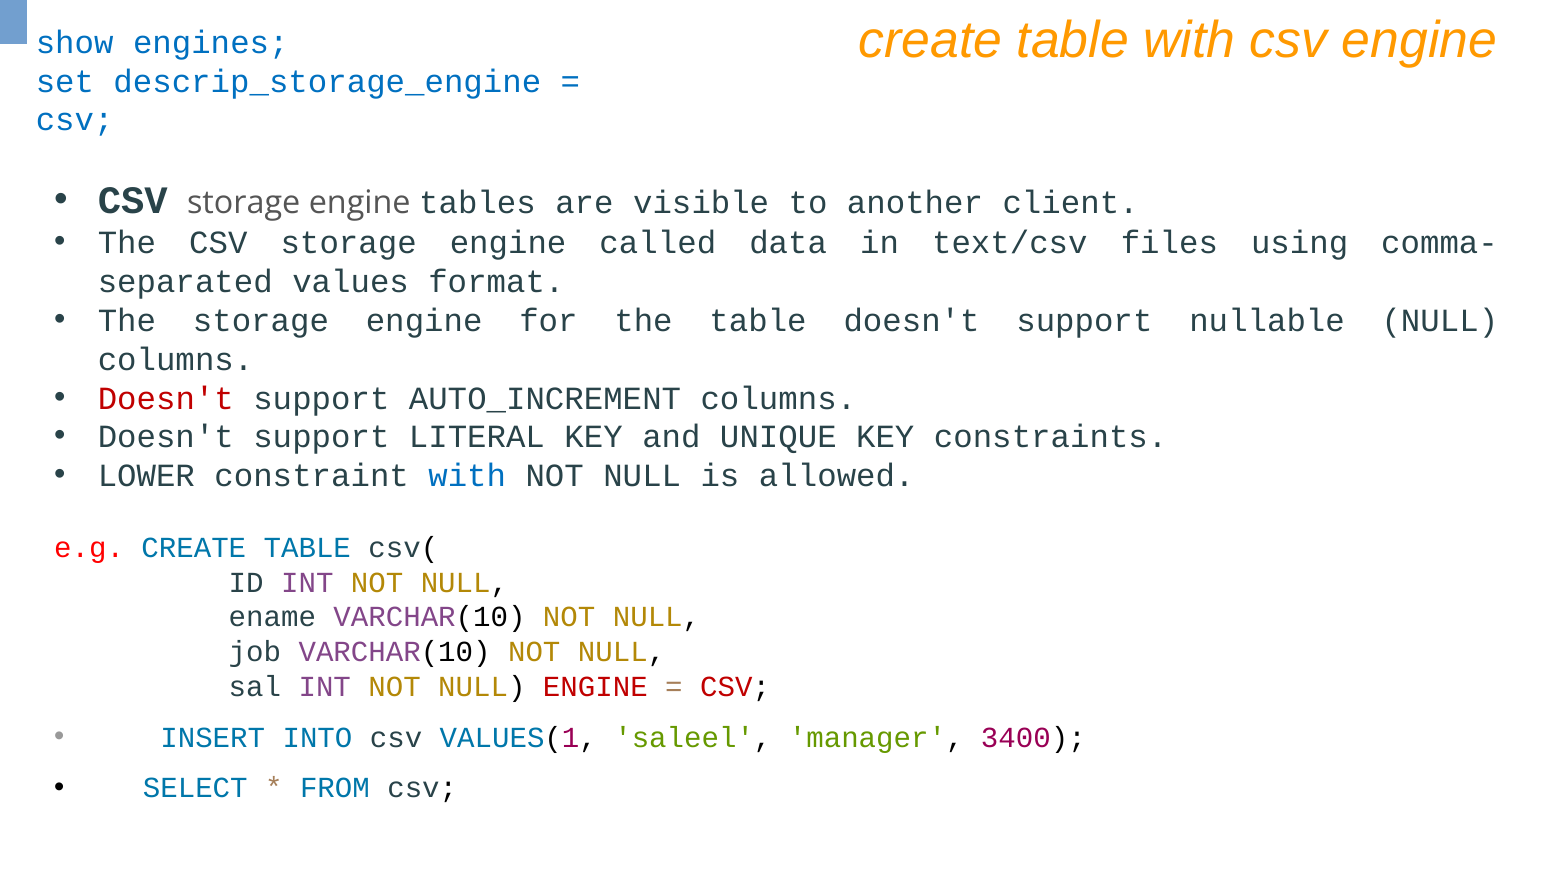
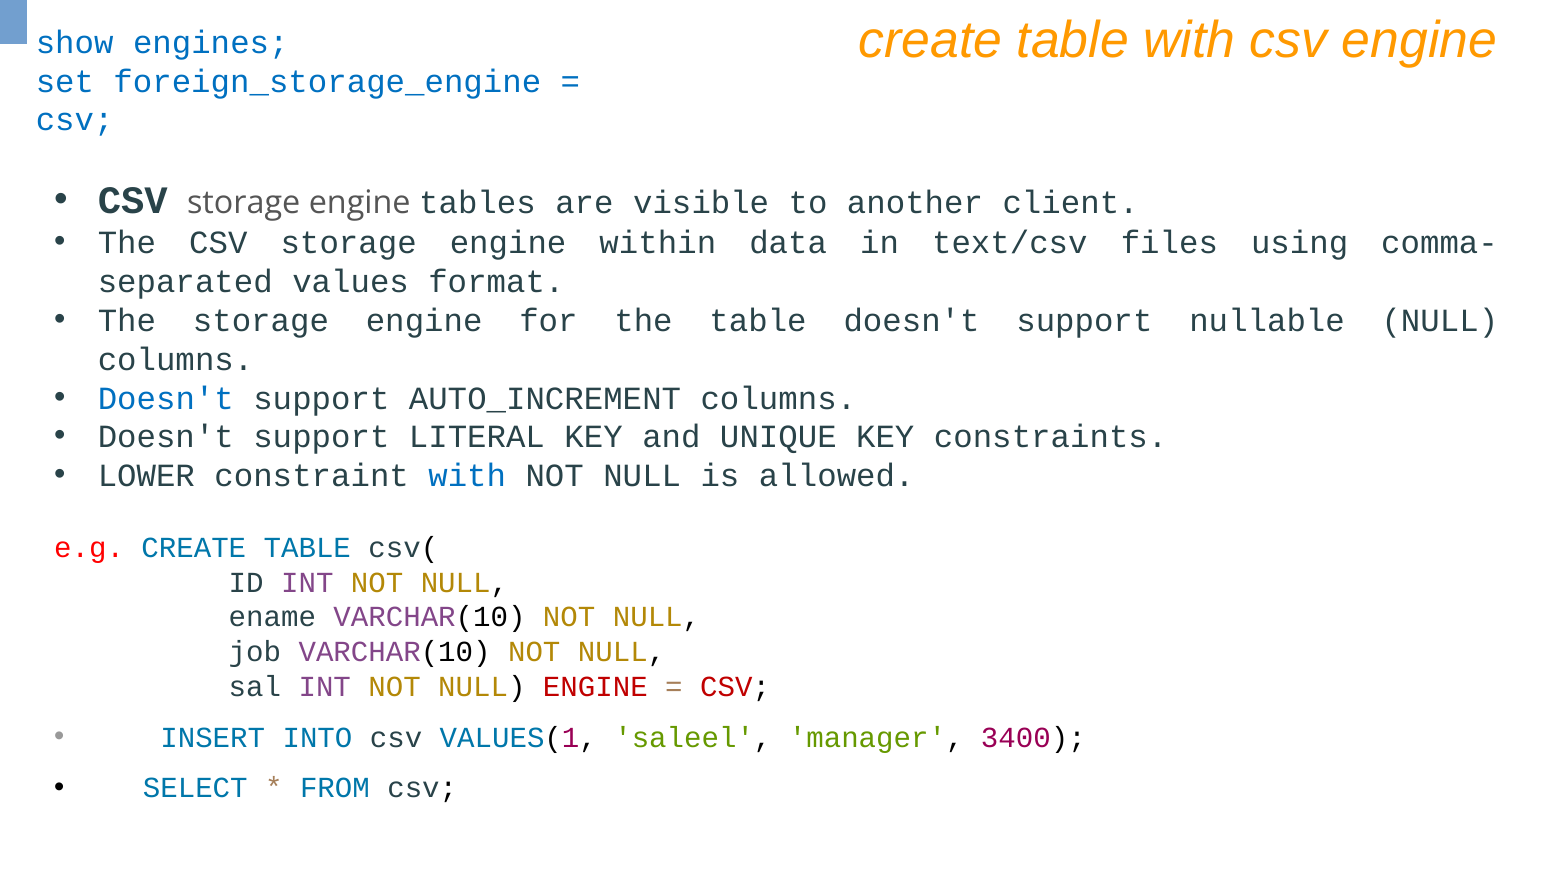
descrip_storage_engine: descrip_storage_engine -> foreign_storage_engine (327, 81)
called: called -> within (658, 243)
Doesn't colour: red -> blue (166, 398)
